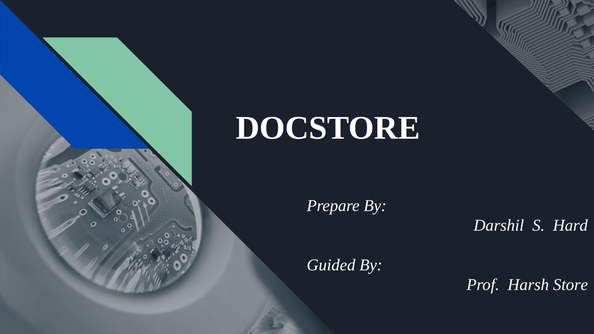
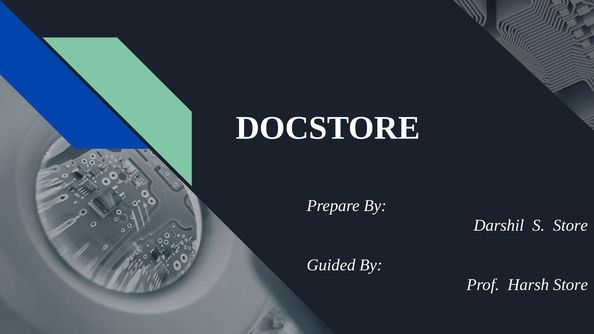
S Hard: Hard -> Store (570, 226)
